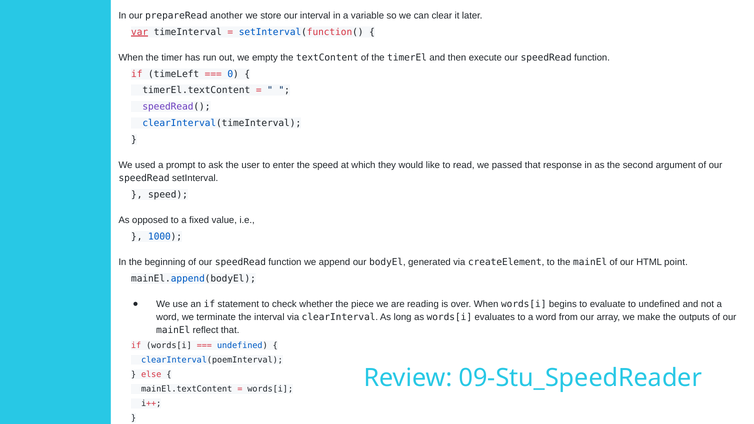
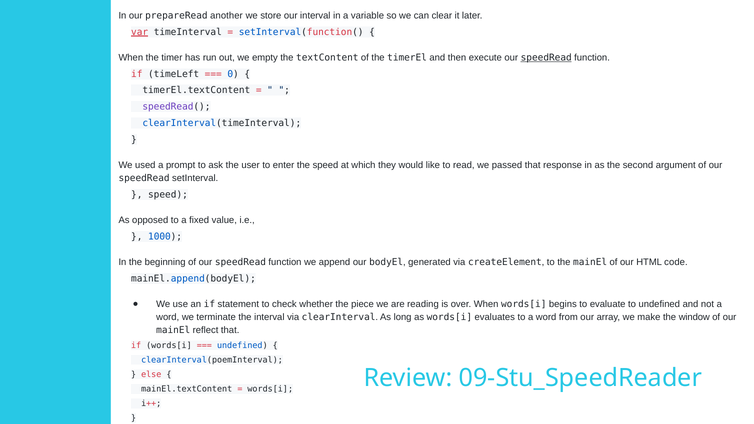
speedRead underline: none -> present (546, 58)
point: point -> code (676, 262)
outputs: outputs -> window (694, 317)
